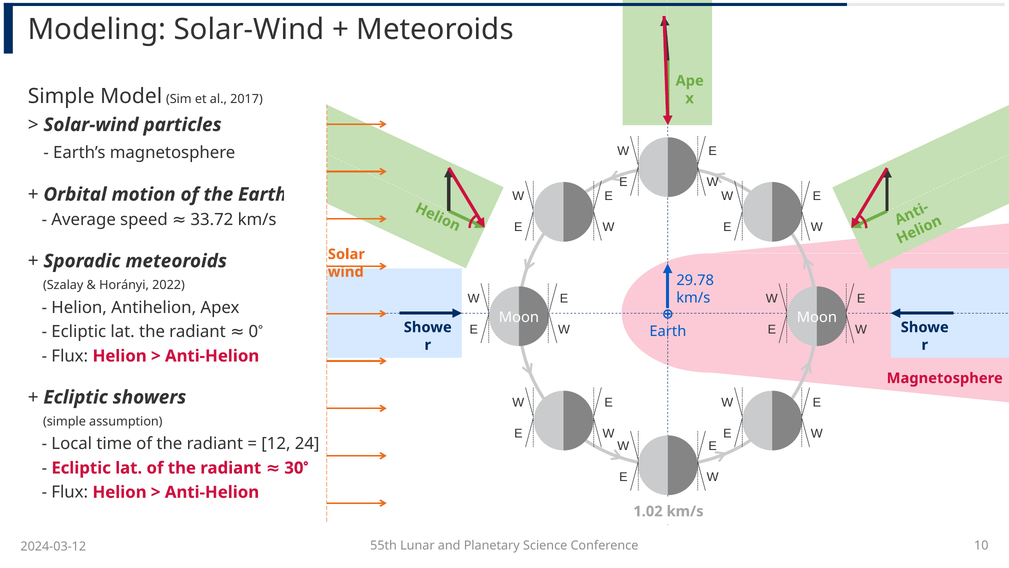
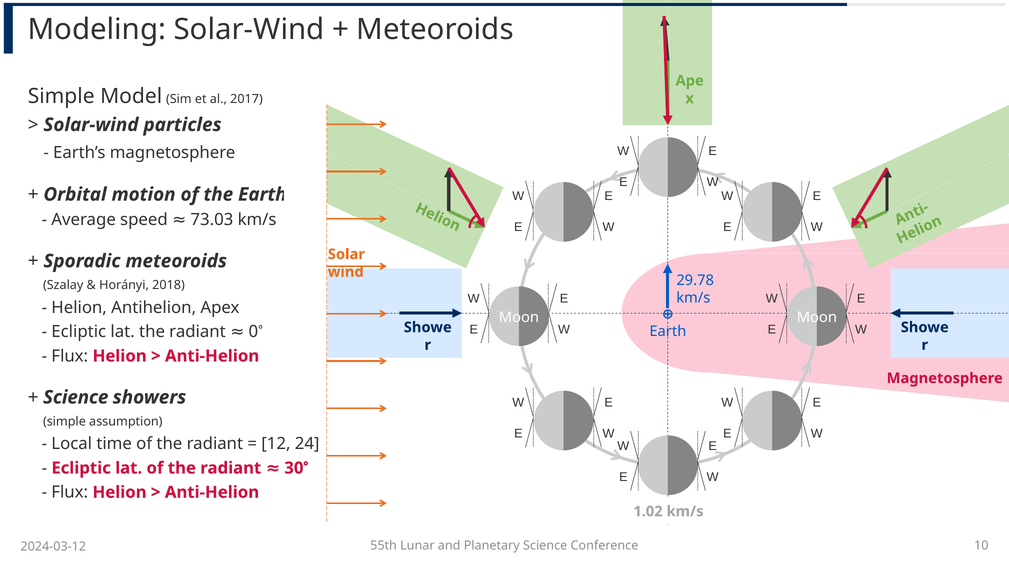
33.72: 33.72 -> 73.03 (212, 220)
2022: 2022 -> 2018 (169, 285)
Ecliptic: Ecliptic -> Science (76, 397)
